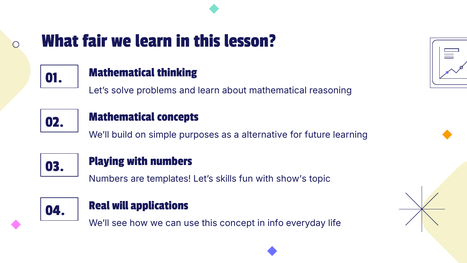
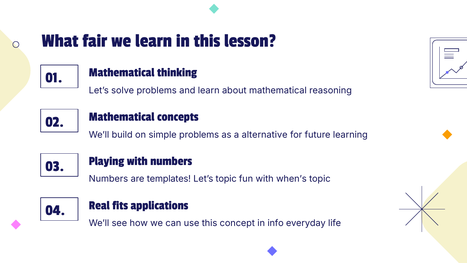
simple purposes: purposes -> problems (199, 135)
Let’s skills: skills -> topic (226, 179)
show’s: show’s -> when’s (291, 179)
will: will -> fits (120, 205)
